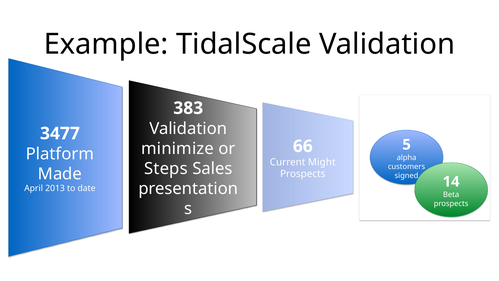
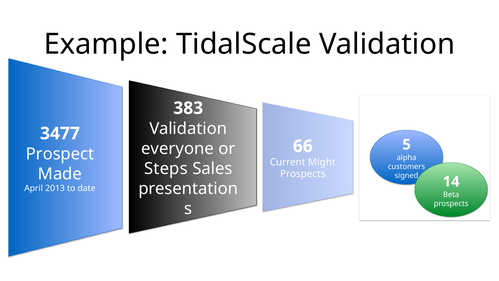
minimize: minimize -> everyone (178, 148)
Platform: Platform -> Prospect (60, 154)
